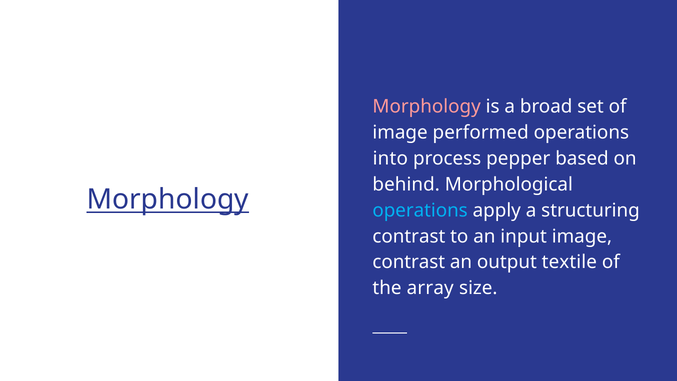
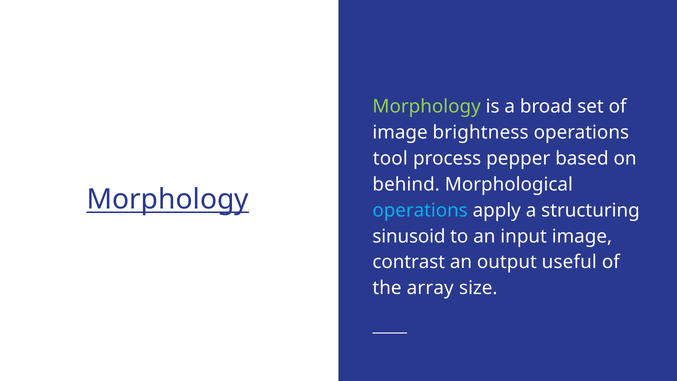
Morphology colour: pink -> light green (427, 106)
performed: performed -> brightness (481, 132)
into: into -> tool (390, 158)
contrast: contrast -> sinusoid (409, 236)
textile: textile -> useful (569, 262)
